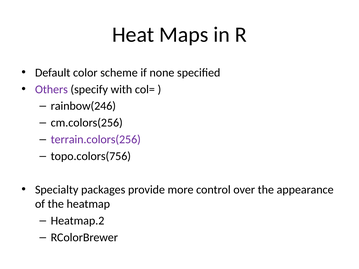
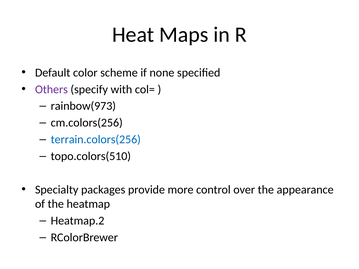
rainbow(246: rainbow(246 -> rainbow(973 (83, 106)
terrain.colors(256 colour: purple -> blue (96, 140)
topo.colors(756: topo.colors(756 -> topo.colors(510 (91, 156)
